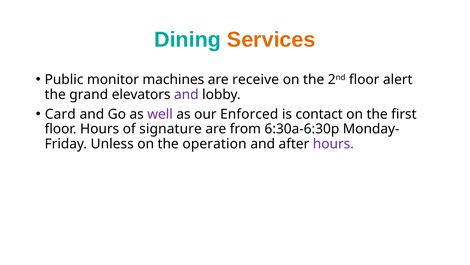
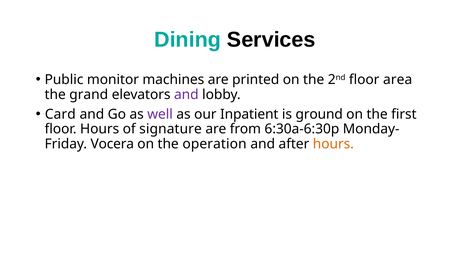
Services colour: orange -> black (271, 39)
receive: receive -> printed (256, 79)
alert: alert -> area (398, 79)
Enforced: Enforced -> Inpatient (249, 114)
contact: contact -> ground (319, 114)
Unless: Unless -> Vocera (112, 144)
hours colour: purple -> orange (333, 144)
